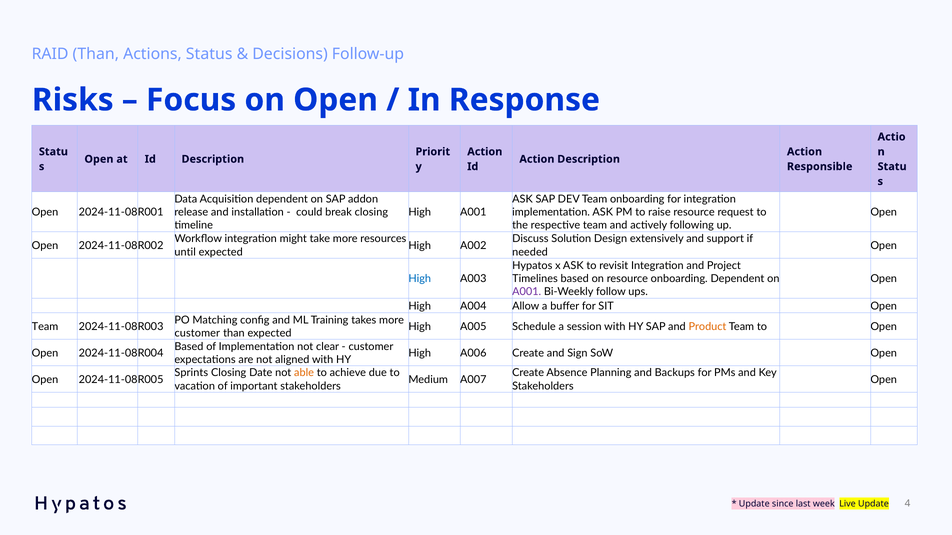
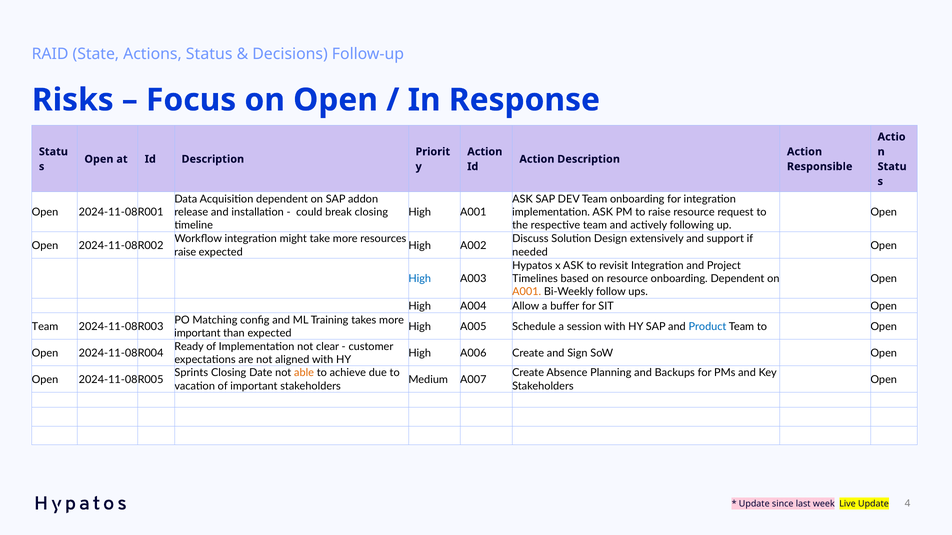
RAID Than: Than -> State (96, 54)
until: until -> raise (185, 252)
A001 colour: purple -> orange (527, 292)
Product colour: orange -> blue (707, 327)
customer: customer -> important (197, 334)
Based: Based -> Ready (189, 347)
